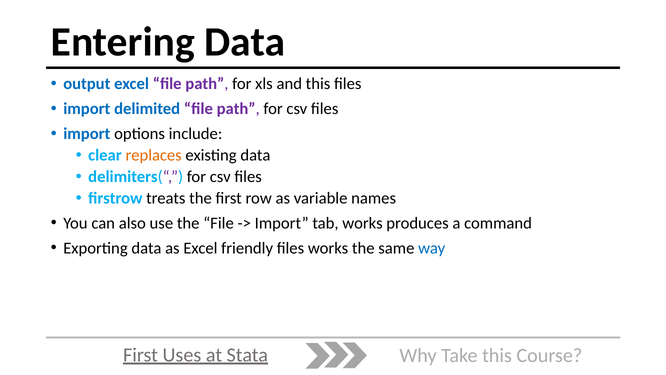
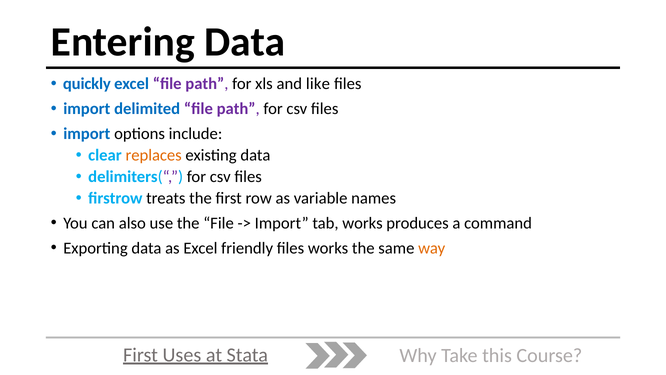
output: output -> quickly (87, 84)
and this: this -> like (318, 84)
way colour: blue -> orange (432, 248)
